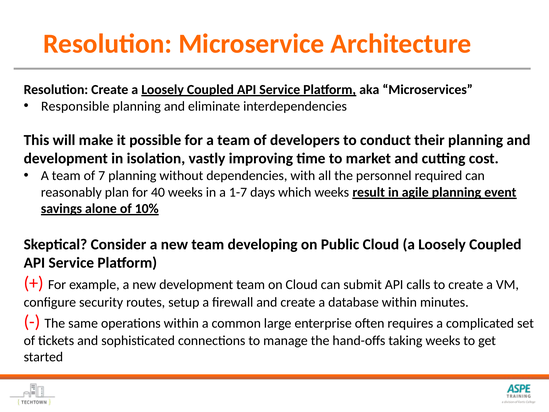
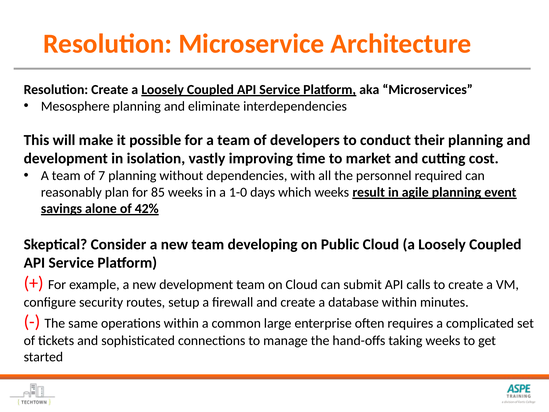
Responsible: Responsible -> Mesosphere (75, 106)
40: 40 -> 85 (158, 192)
1-7: 1-7 -> 1-0 (238, 192)
10%: 10% -> 42% (147, 209)
